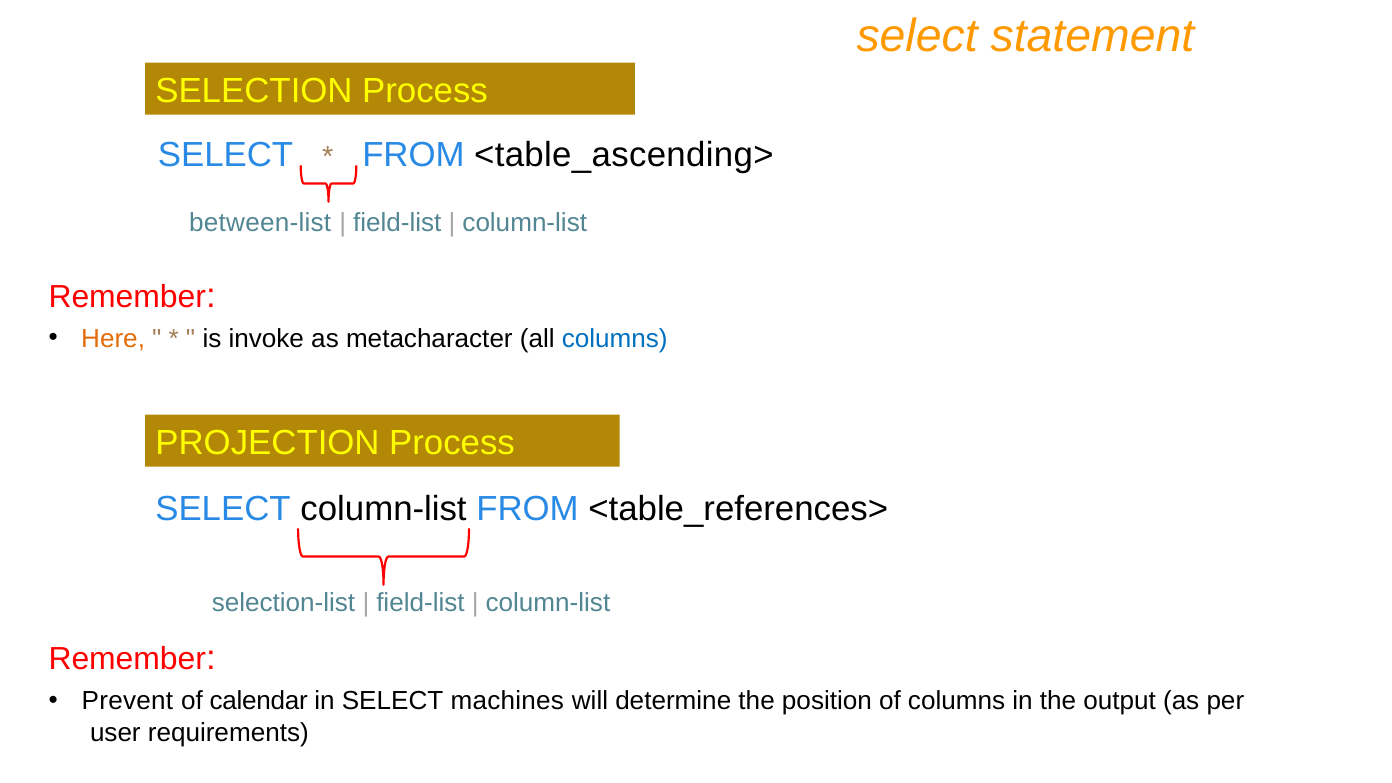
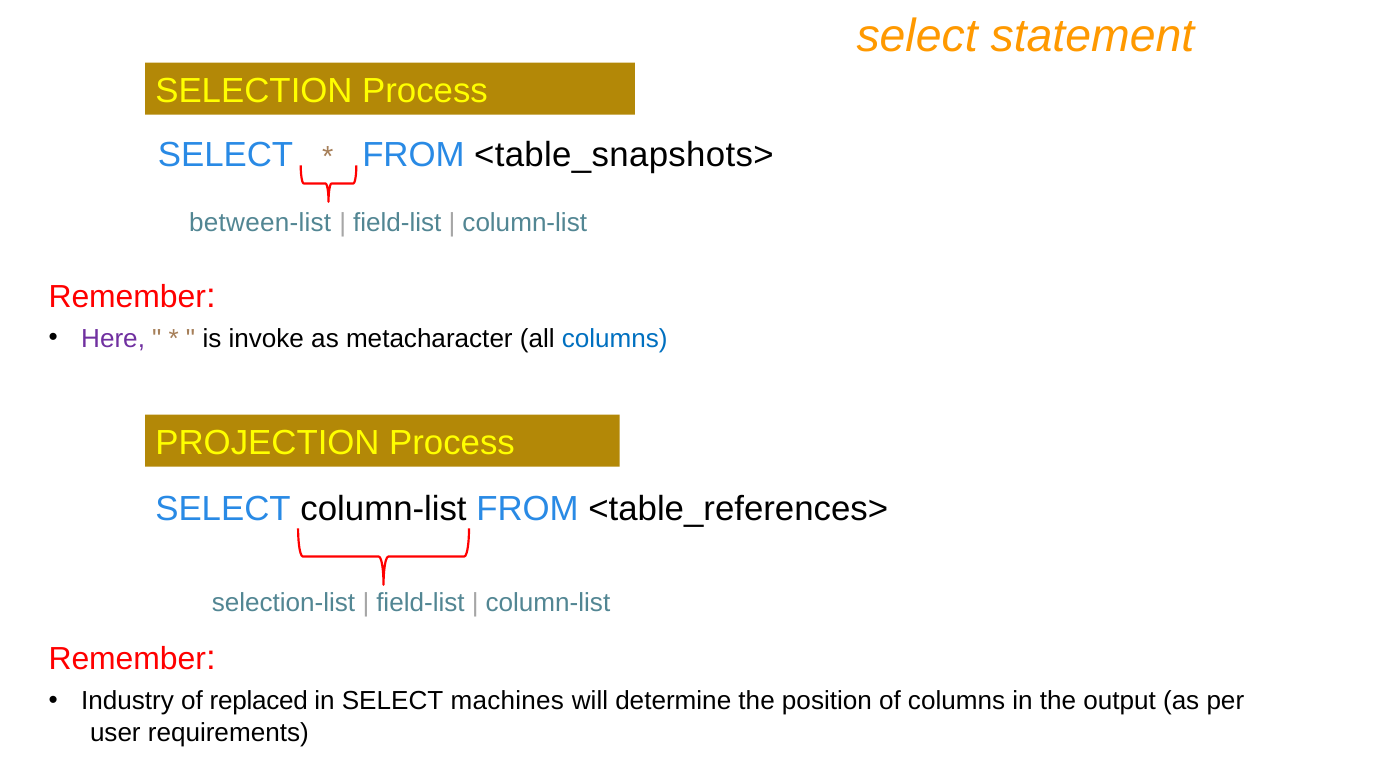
<table_ascending>: <table_ascending> -> <table_snapshots> (624, 155)
Here colour: orange -> purple (113, 339)
Prevent: Prevent -> Industry (128, 701)
calendar: calendar -> replaced (259, 701)
